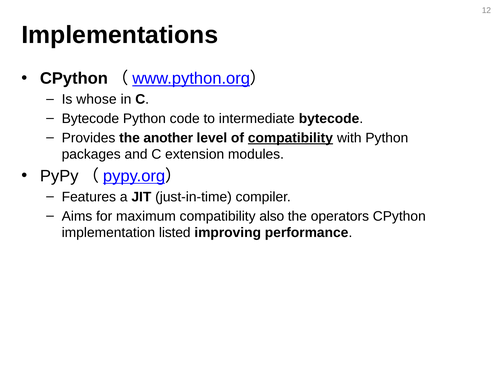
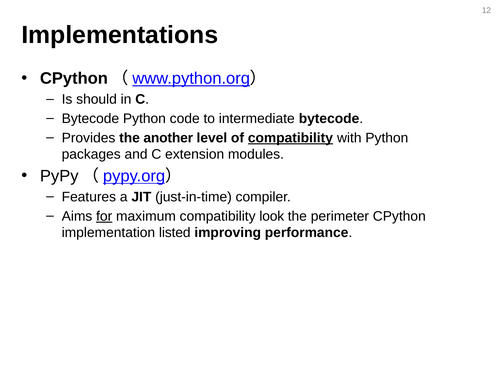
whose: whose -> should (97, 99)
for underline: none -> present (104, 216)
also: also -> look (272, 216)
operators: operators -> perimeter (340, 216)
